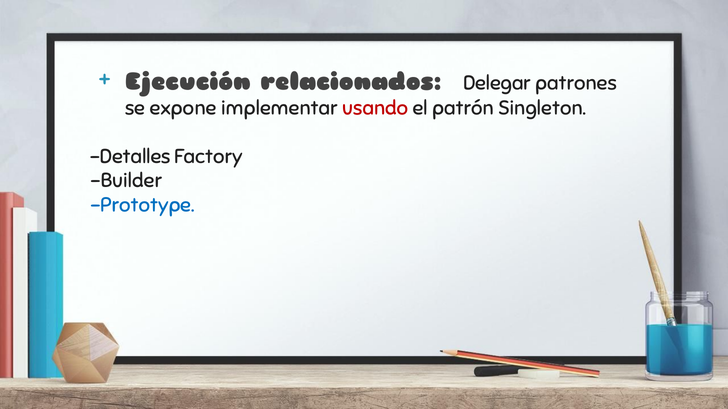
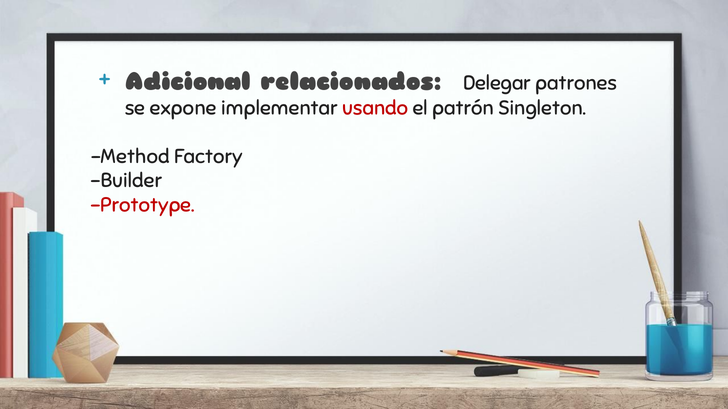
Ejecución: Ejecución -> Adicional (188, 82)
Detalles: Detalles -> Method (130, 157)
Prototype colour: blue -> red (143, 205)
